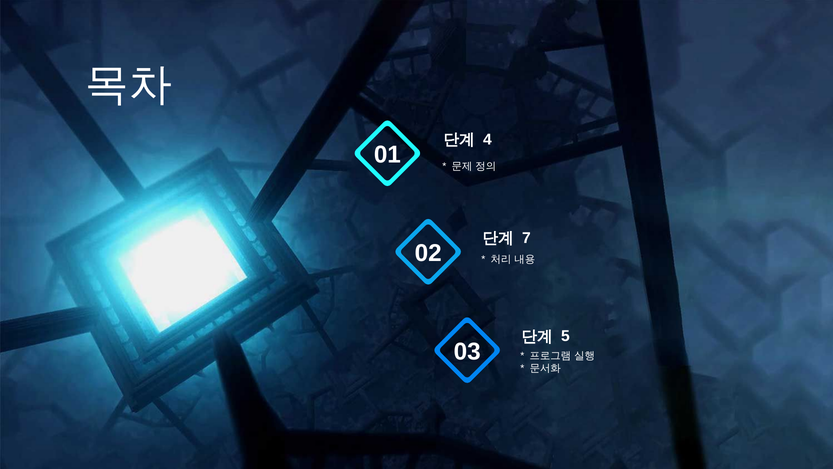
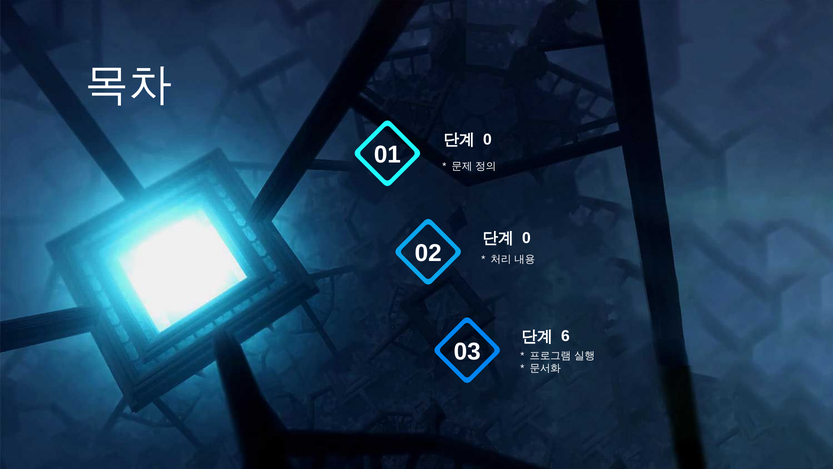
4: 4 -> 0 (487, 139)
7: 7 -> 0 (526, 238)
5: 5 -> 6 (565, 336)
